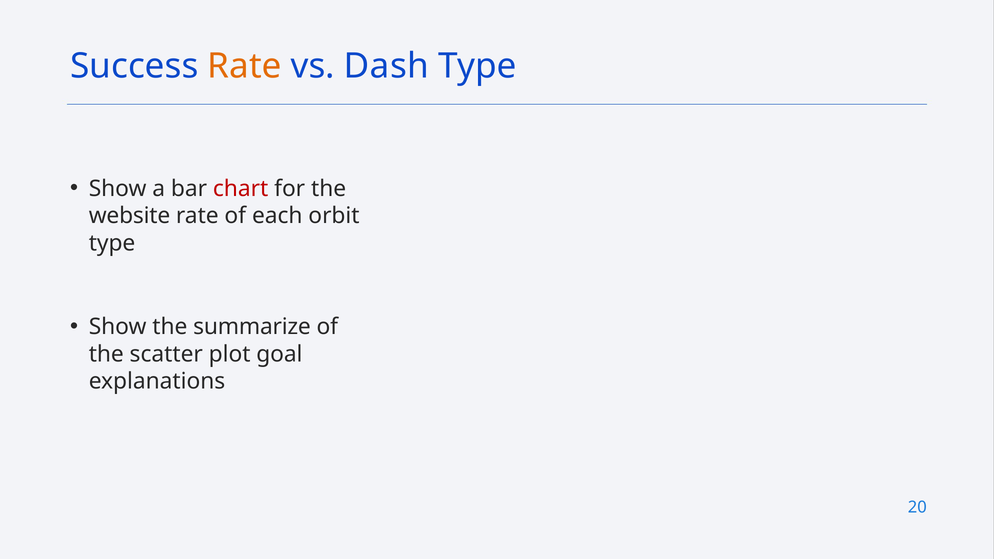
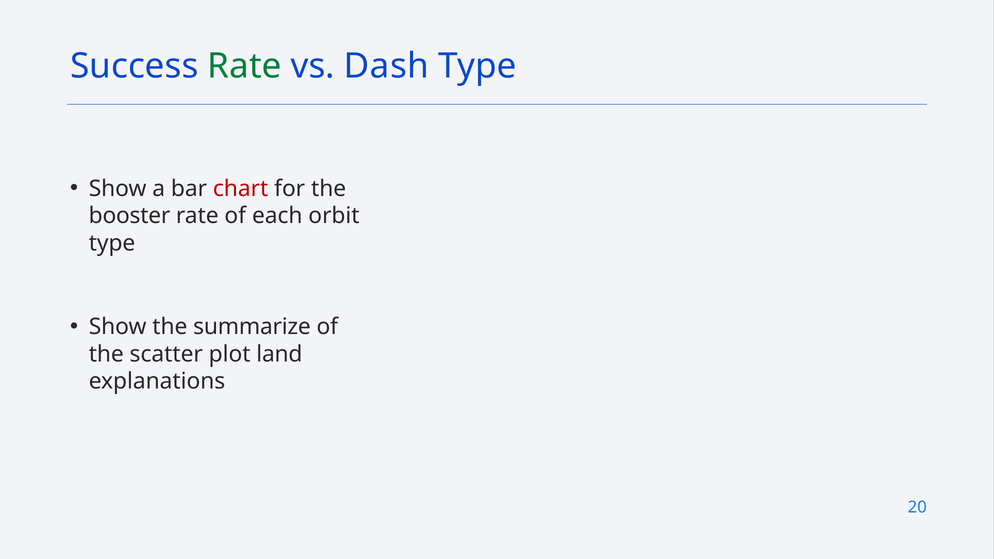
Rate colour: orange -> green (245, 66)
website: website -> booster (130, 216)
goal: goal -> land (279, 354)
